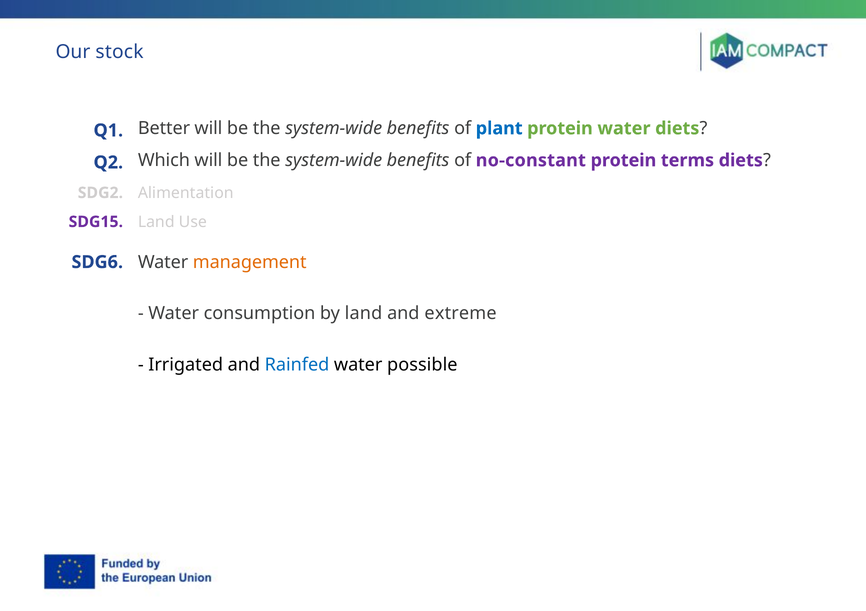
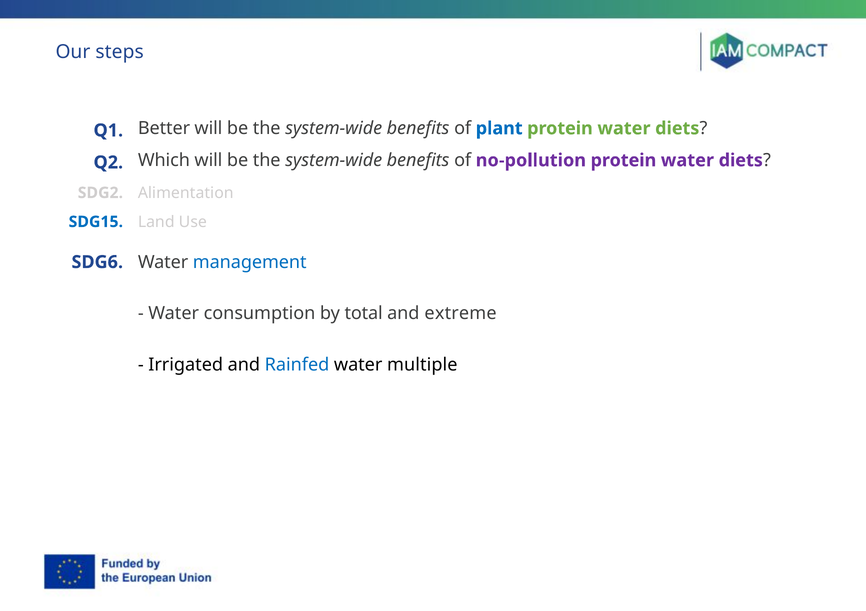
stock: stock -> steps (120, 52)
no-constant: no-constant -> no-pollution (531, 160)
terms: terms -> water (687, 160)
SDG15 colour: purple -> blue (96, 222)
management colour: orange -> blue (250, 262)
by land: land -> total (364, 313)
possible: possible -> multiple (422, 365)
